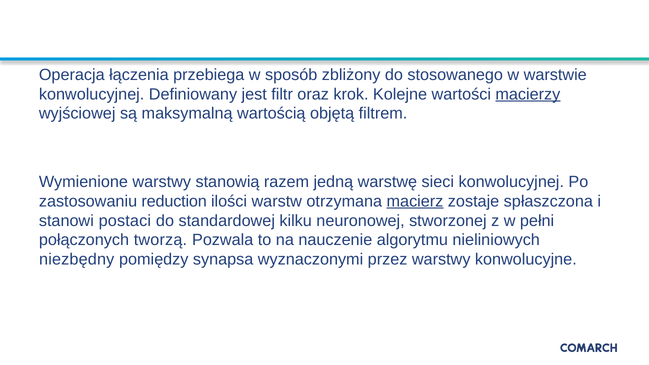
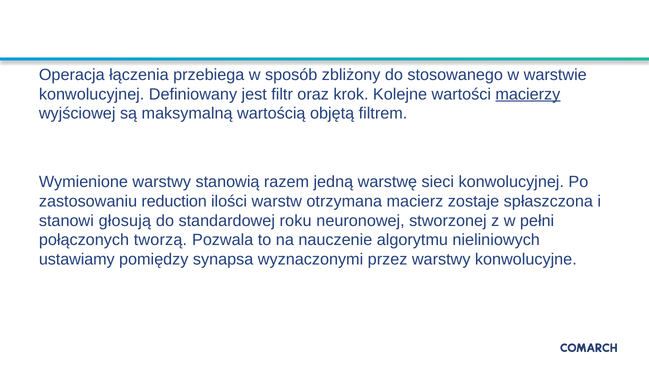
macierz underline: present -> none (415, 201)
postaci: postaci -> głosują (125, 221)
kilku: kilku -> roku (296, 221)
niezbędny: niezbędny -> ustawiamy (77, 260)
